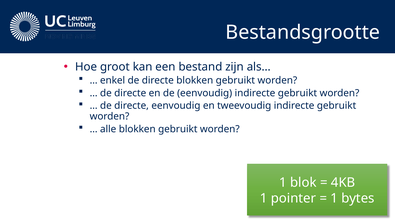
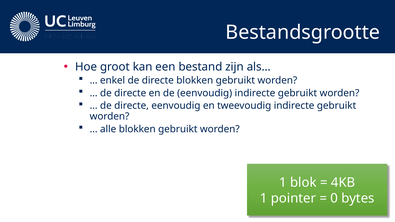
1: 1 -> 0 (334, 199)
